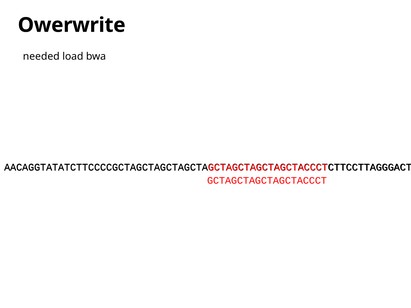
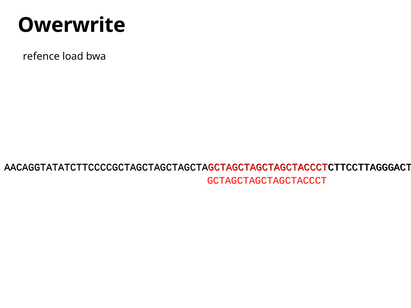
needed: needed -> refence (41, 57)
